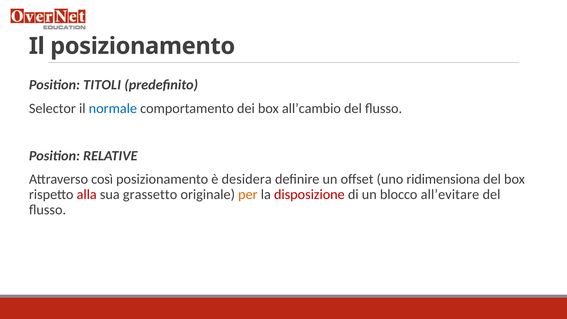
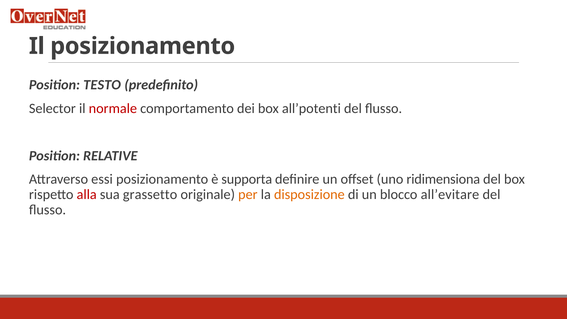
TITOLI: TITOLI -> TESTO (102, 85)
normale colour: blue -> red (113, 109)
all’cambio: all’cambio -> all’potenti (311, 109)
così: così -> essi (102, 179)
desidera: desidera -> supporta (247, 179)
disposizione colour: red -> orange (309, 195)
